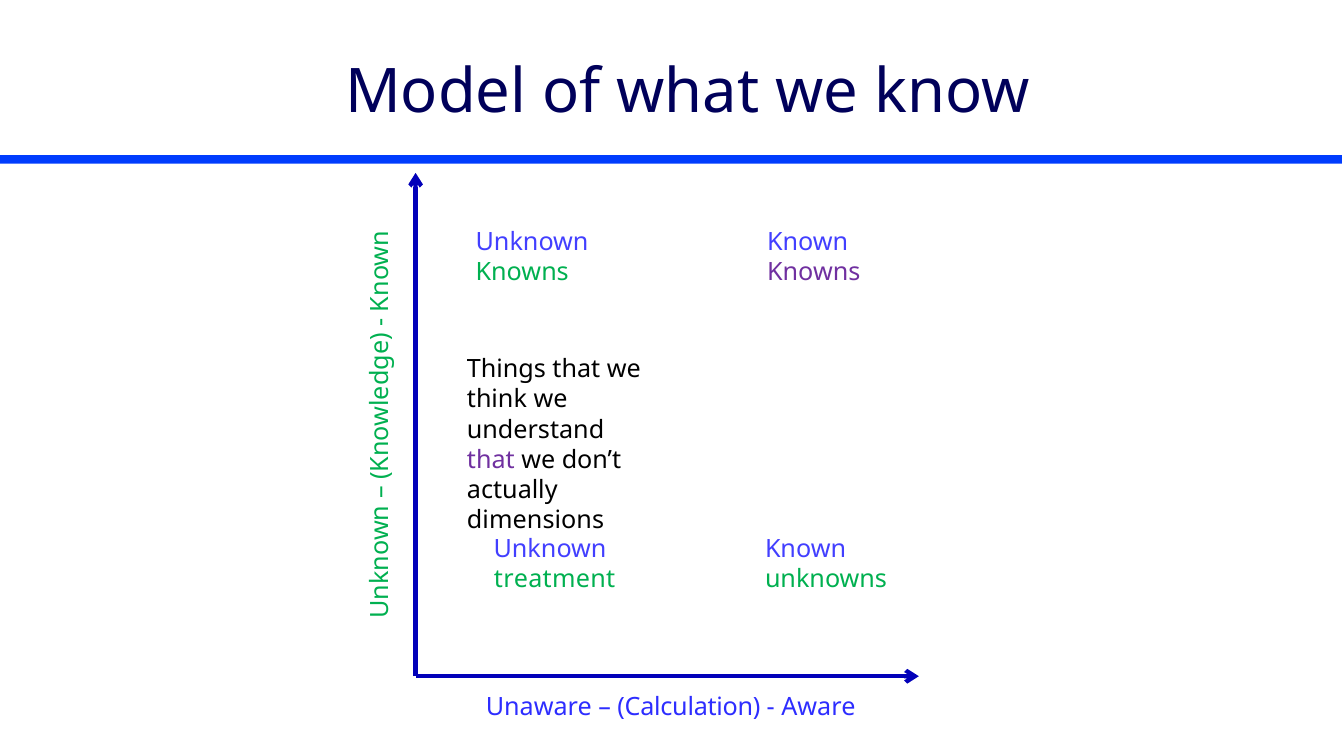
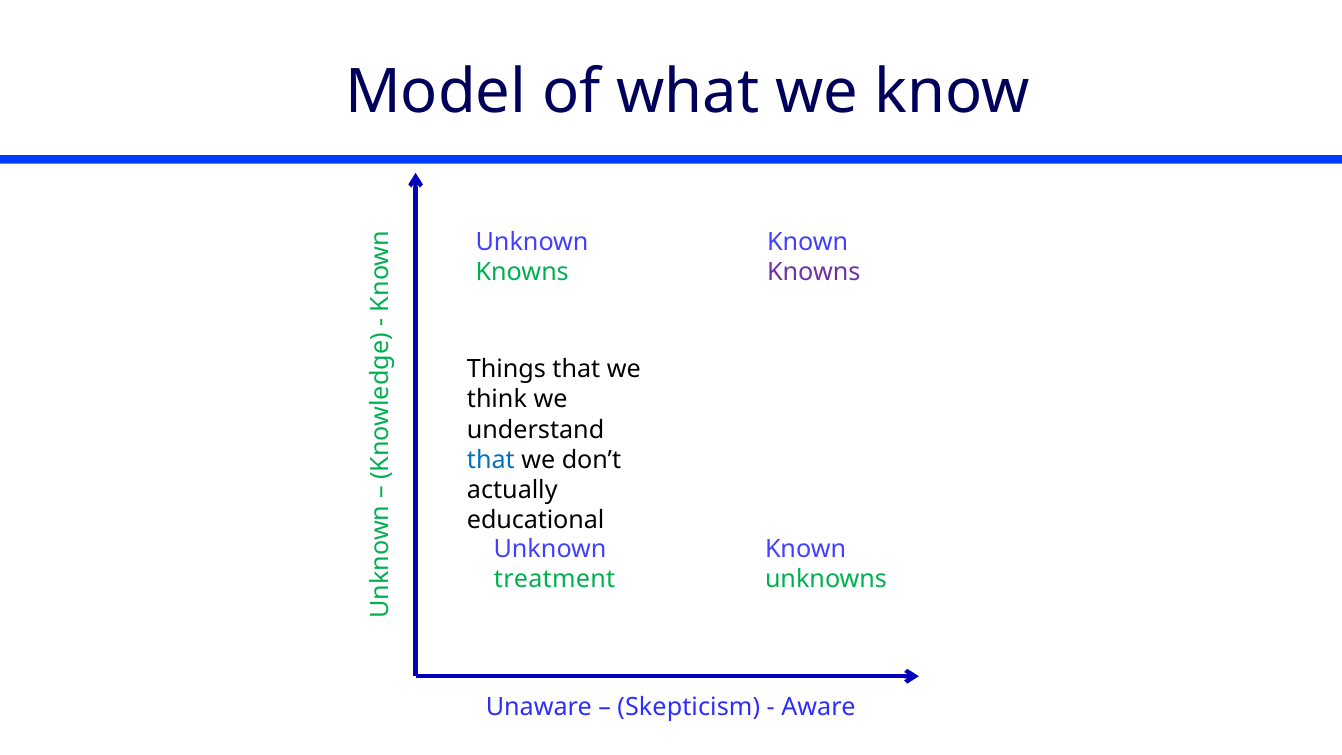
that colour: purple -> blue (491, 460)
dimensions: dimensions -> educational (536, 520)
Calculation: Calculation -> Skepticism (689, 707)
